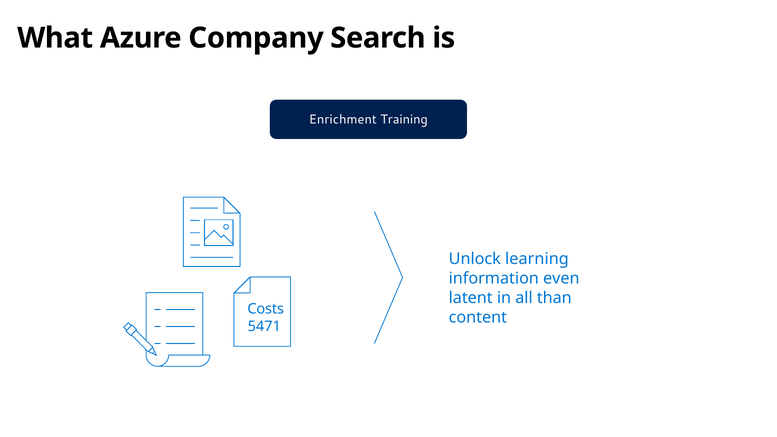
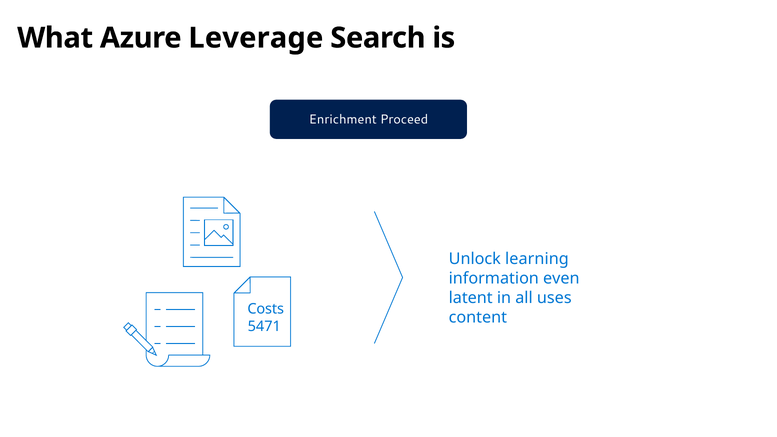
Company: Company -> Leverage (256, 38)
Training: Training -> Proceed (404, 120)
than: than -> uses (554, 298)
